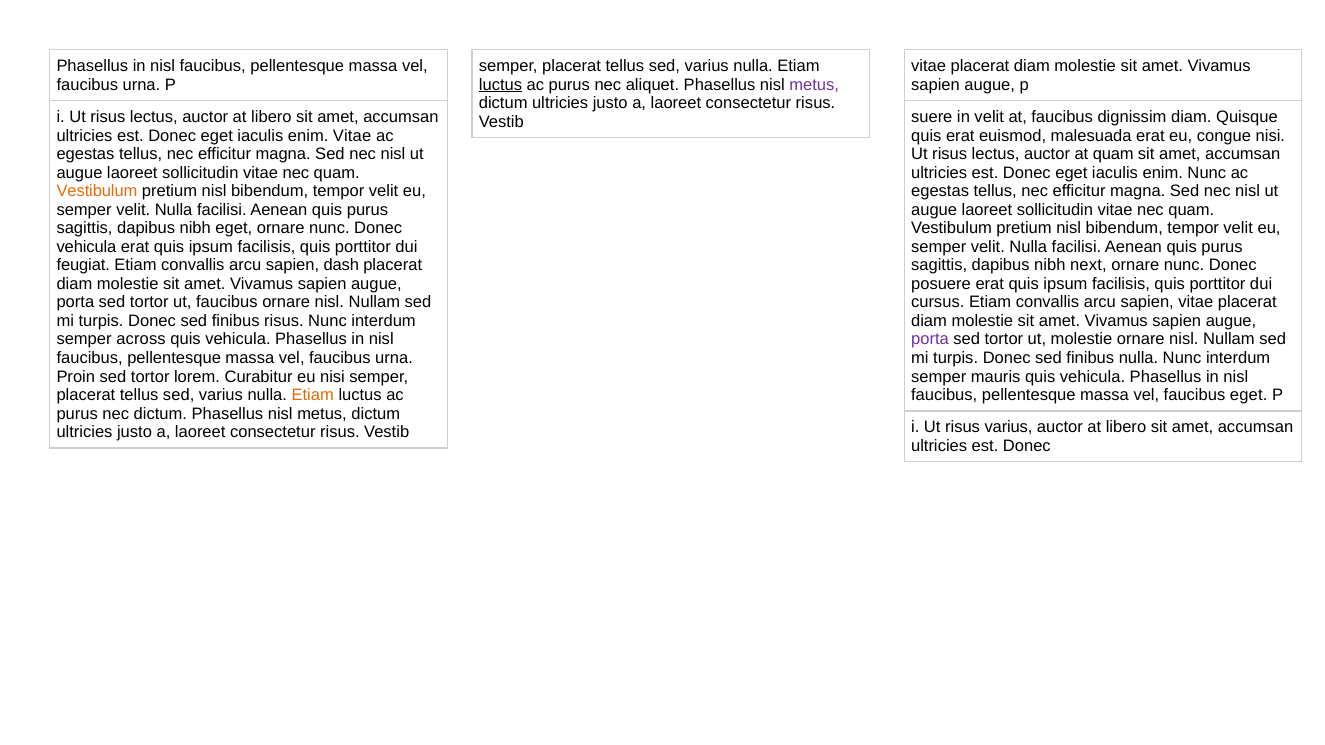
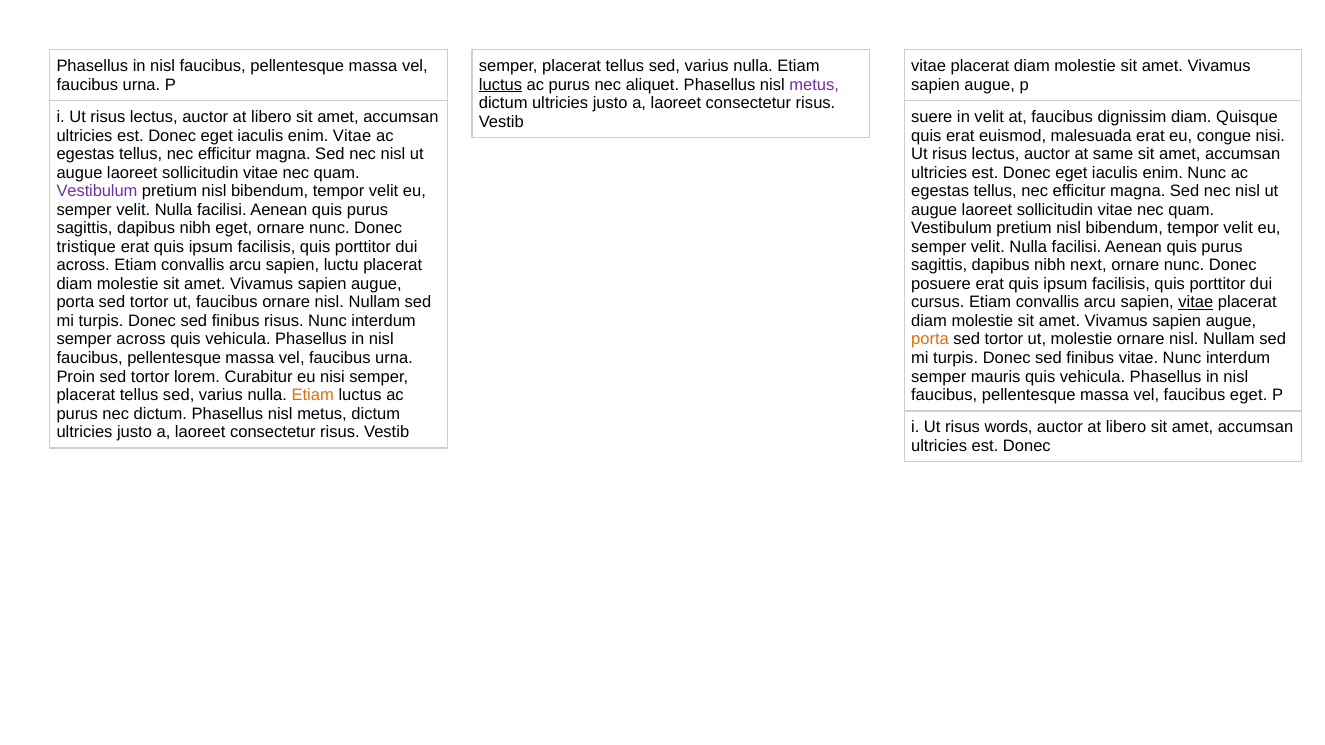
at quam: quam -> same (1113, 154)
Vestibulum colour: orange -> purple (97, 191)
vehicula: vehicula -> tristique (86, 247)
feugiat: feugiat -> across (83, 265)
dash: dash -> luctu (341, 265)
vitae underline: none -> present (1196, 303)
porta colour: purple -> orange (930, 340)
finibus nulla: nulla -> vitae (1138, 358)
risus varius: varius -> words (1009, 428)
